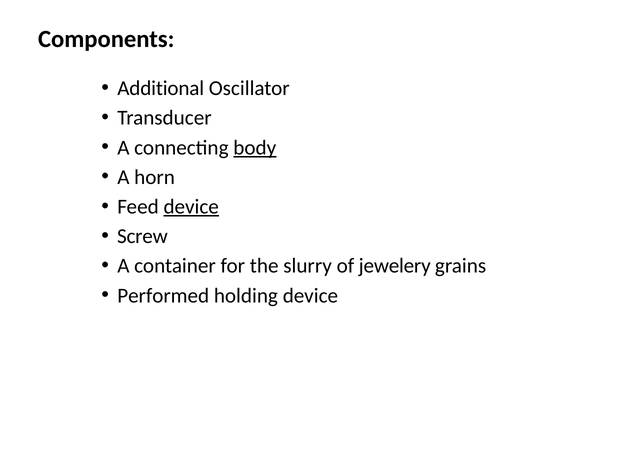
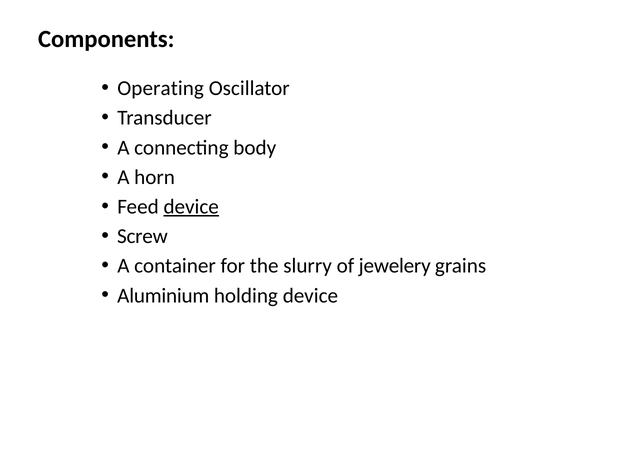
Additional: Additional -> Operating (161, 88)
body underline: present -> none (255, 147)
Performed: Performed -> Aluminium (163, 295)
